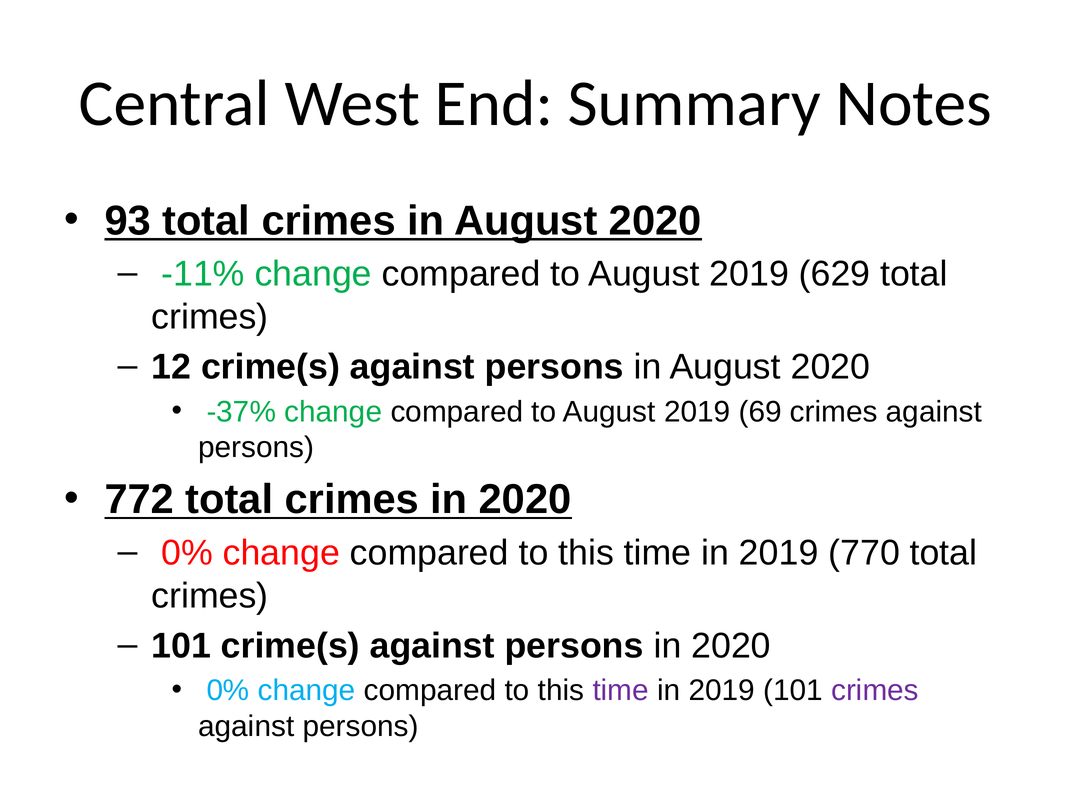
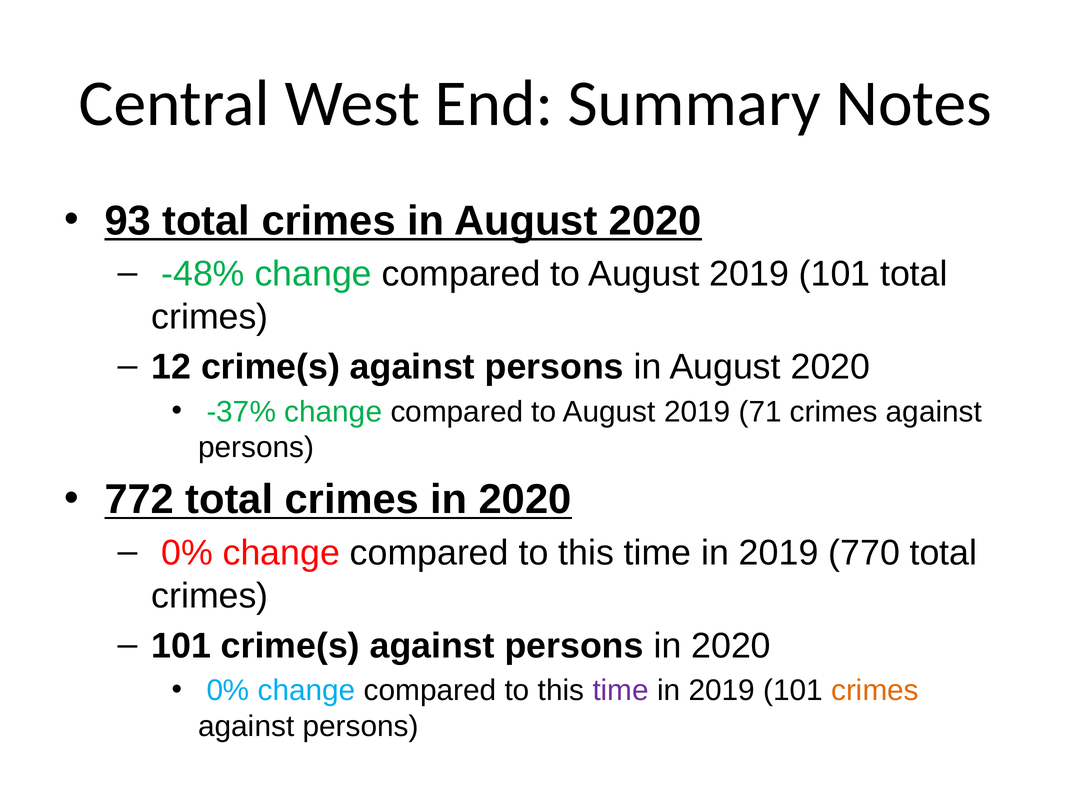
-11%: -11% -> -48% (203, 274)
August 2019 629: 629 -> 101 (835, 274)
69: 69 -> 71 (760, 412)
crimes colour: purple -> orange (875, 691)
